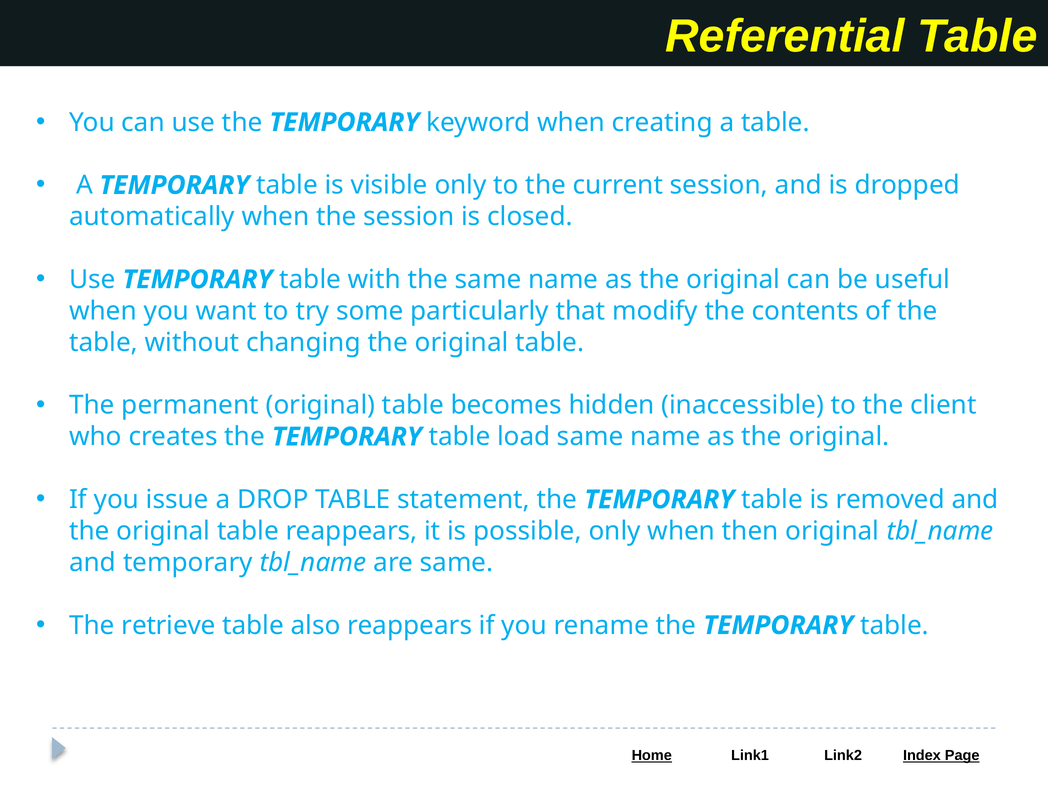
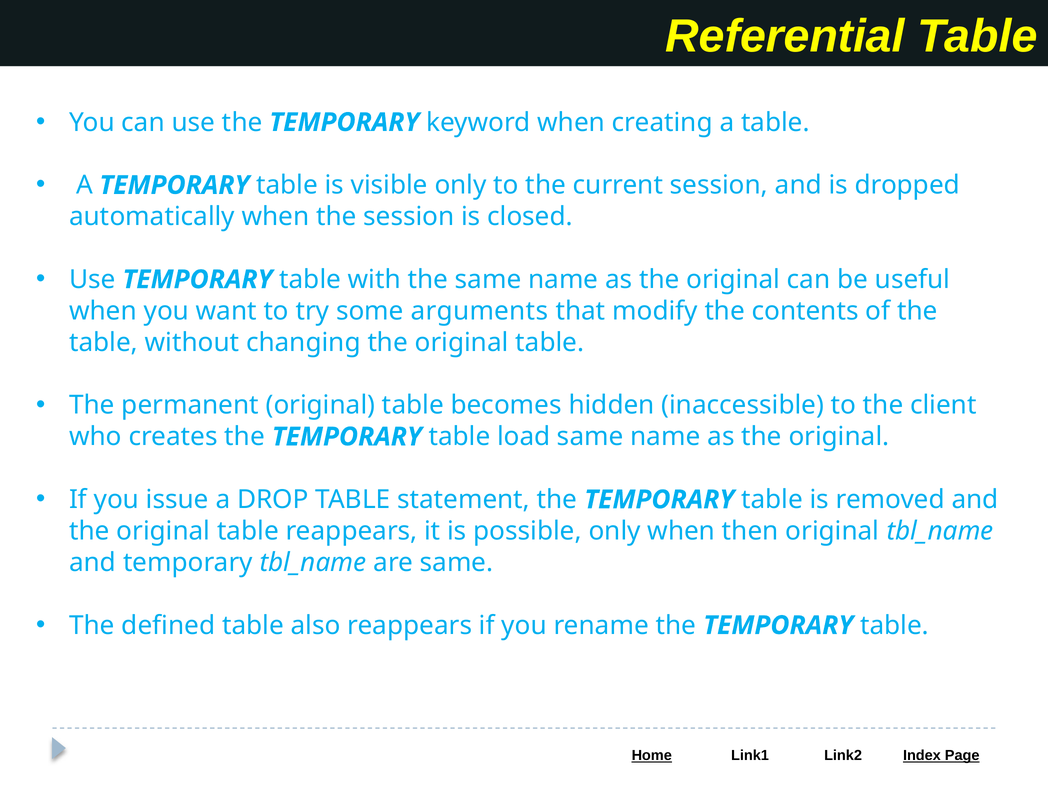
particularly: particularly -> arguments (479, 311)
retrieve: retrieve -> defined (168, 625)
